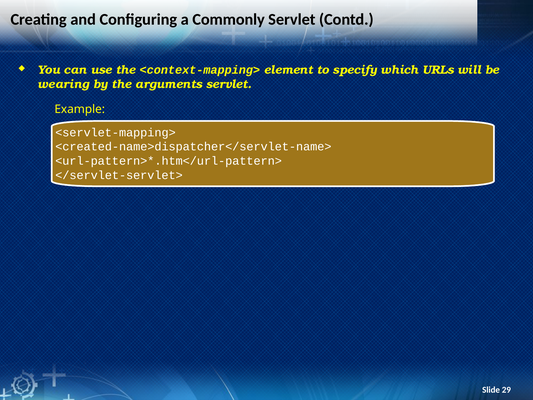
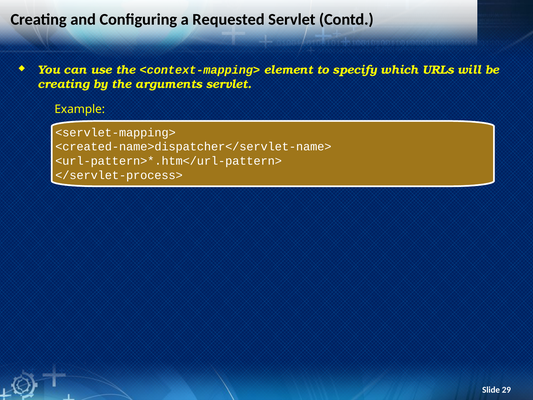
Commonly: Commonly -> Requested (229, 20)
wearing: wearing -> creating (64, 84)
</servlet-servlet>: </servlet-servlet> -> </servlet-process> (119, 175)
